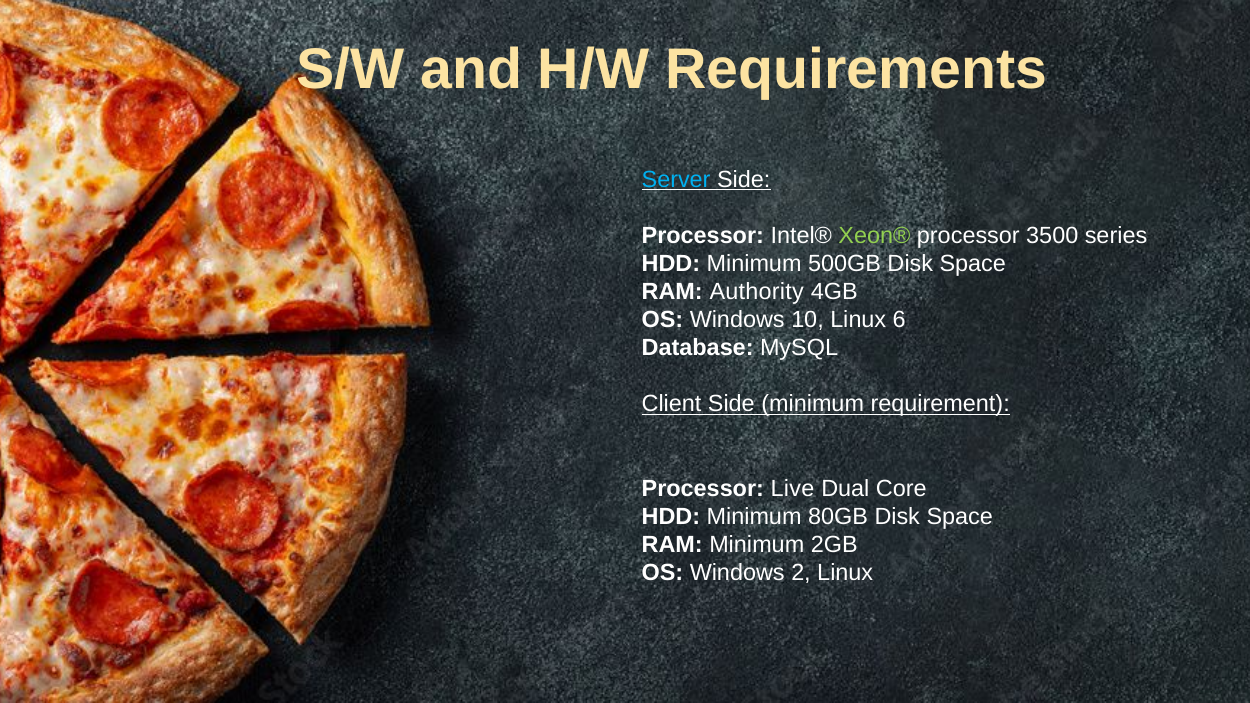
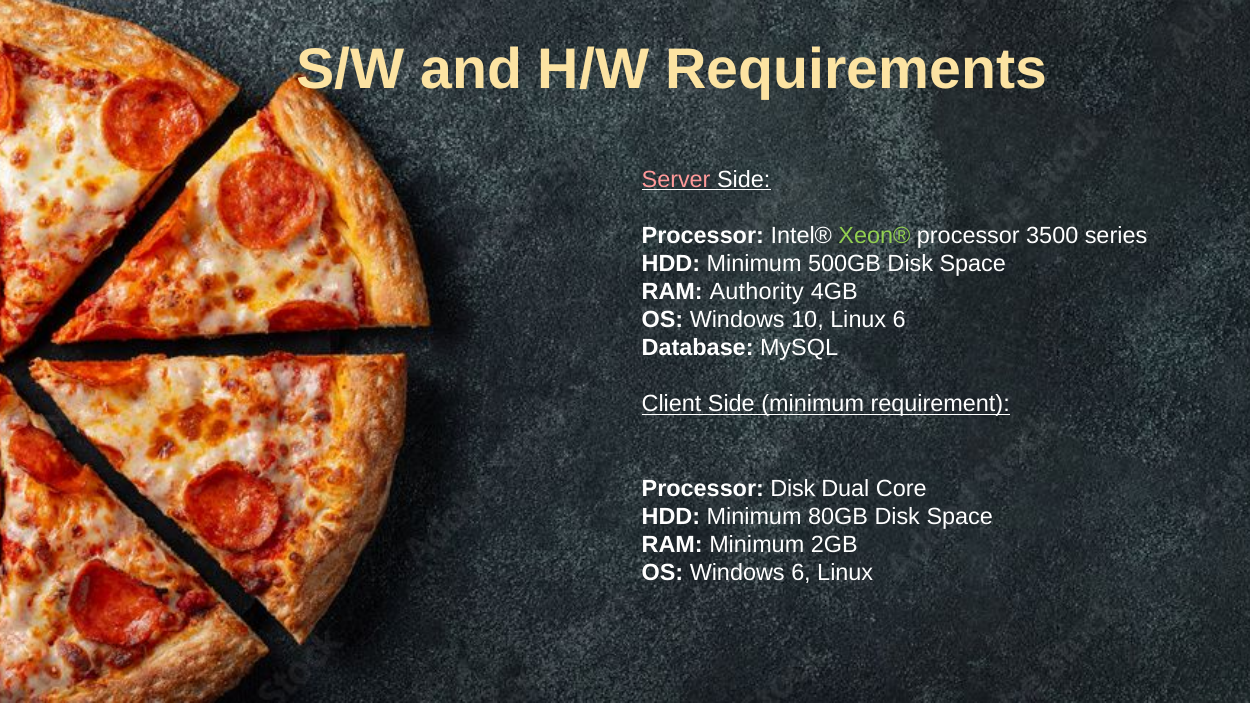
Server colour: light blue -> pink (676, 179)
Processor Live: Live -> Disk (793, 489)
Windows 2: 2 -> 6 (801, 573)
